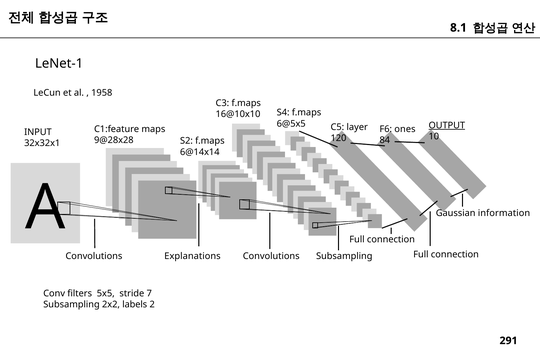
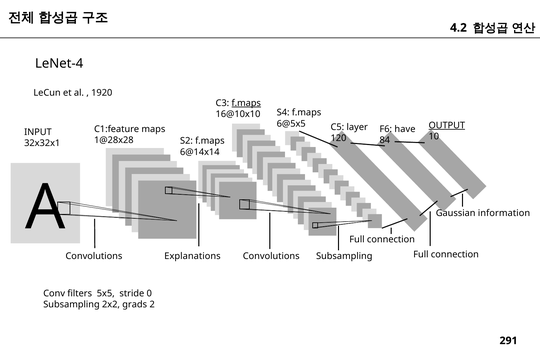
8.1: 8.1 -> 4.2 (458, 28)
LeNet-1: LeNet-1 -> LeNet-4 (59, 63)
1958: 1958 -> 1920 (102, 93)
f.maps underline: none -> present (246, 103)
ones: ones -> have (405, 129)
9@28x28: 9@28x28 -> 1@28x28 (114, 140)
7: 7 -> 0 (149, 293)
labels: labels -> grads (135, 304)
